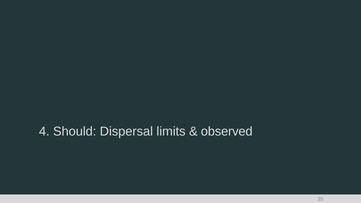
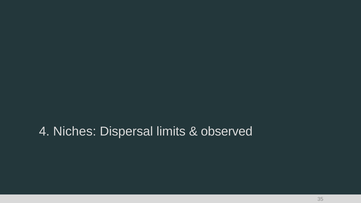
Should: Should -> Niches (75, 131)
